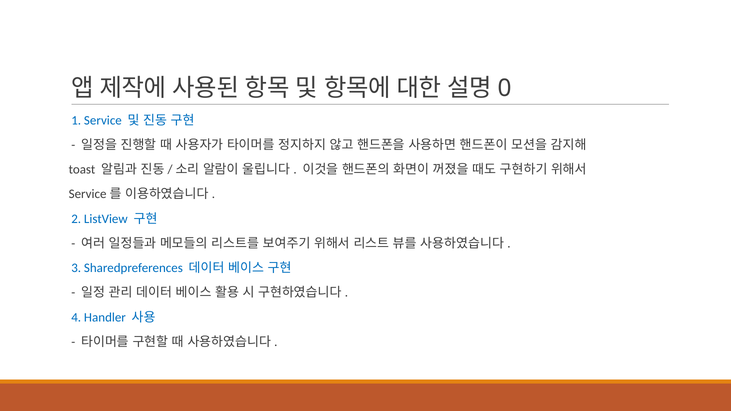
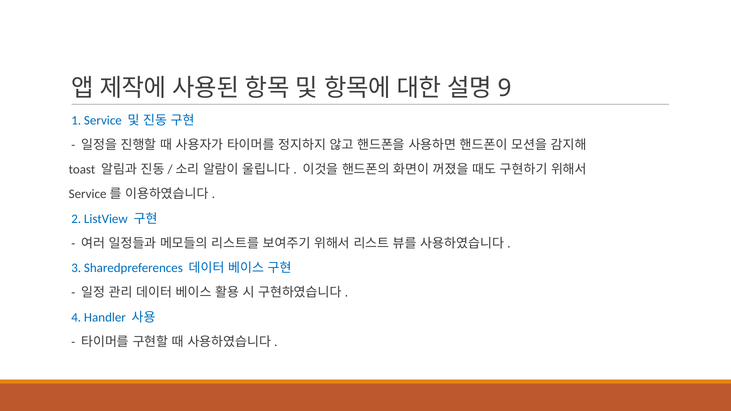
0: 0 -> 9 (505, 88)
